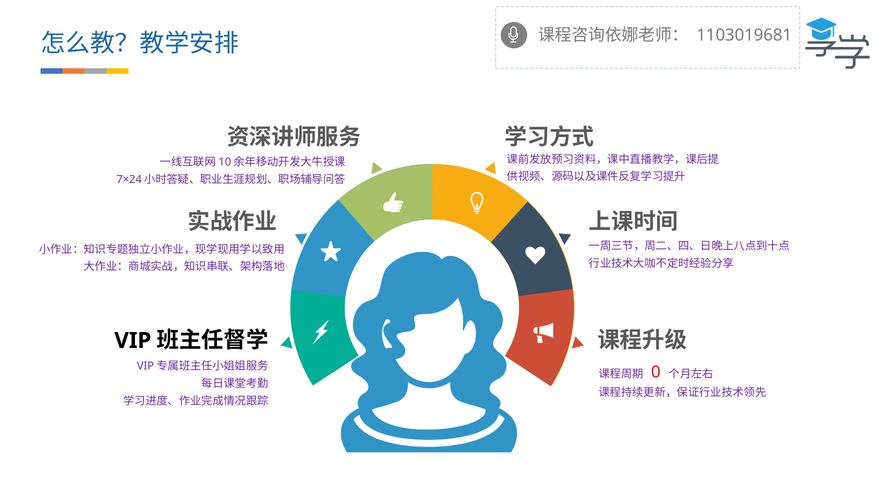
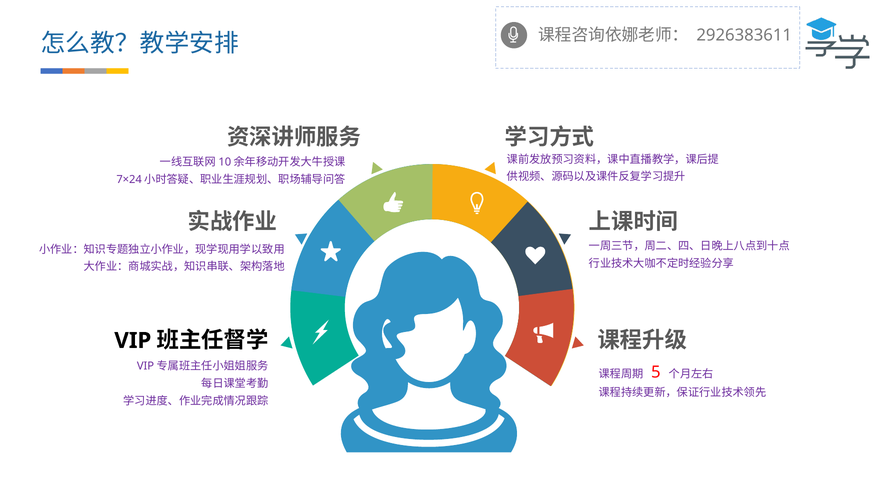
1103019681: 1103019681 -> 2926383611 (744, 35)
0: 0 -> 5 (656, 372)
